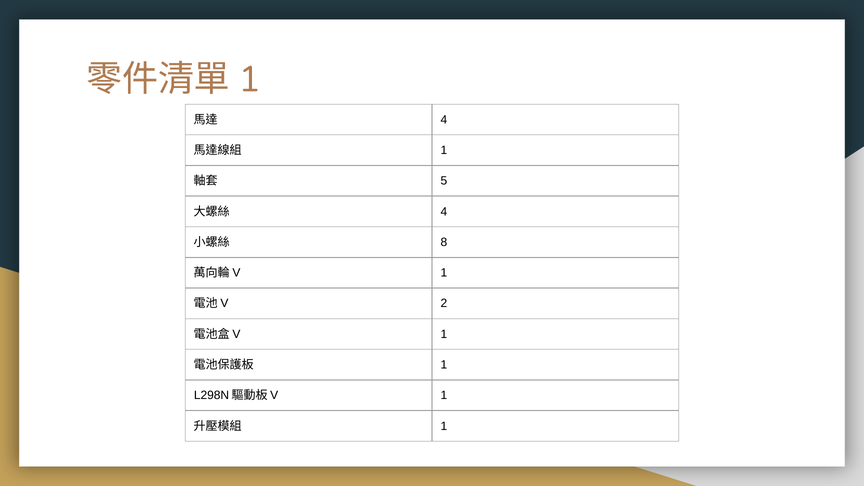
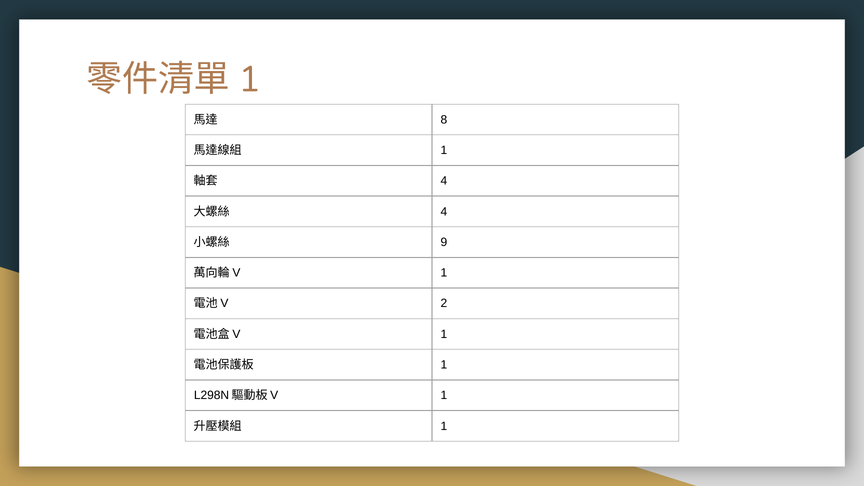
4: 4 -> 8 (444, 120)
5: 5 -> 4 (444, 181)
8: 8 -> 9 (444, 242)
